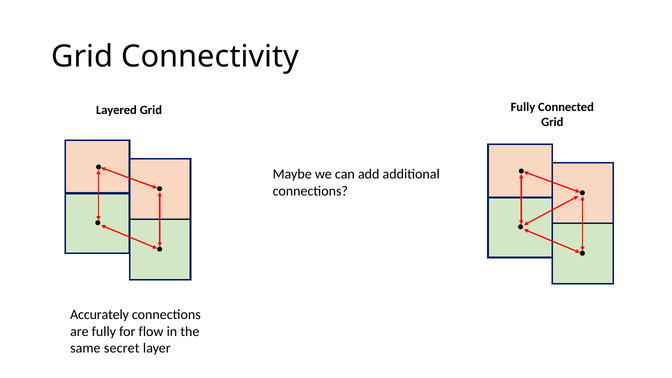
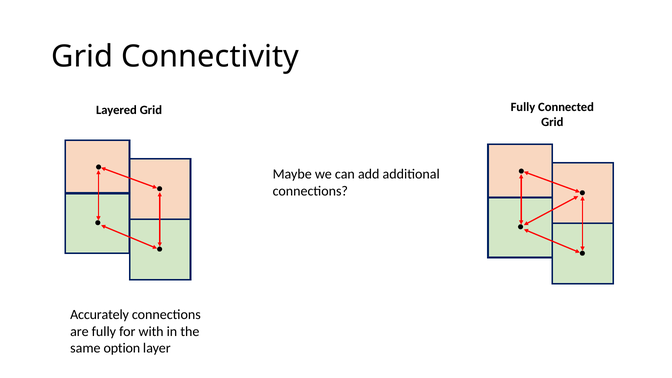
flow: flow -> with (151, 331)
secret: secret -> option (122, 348)
